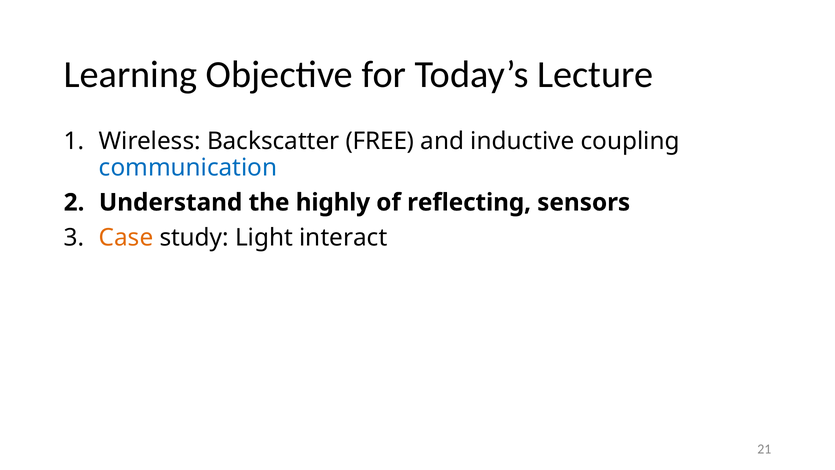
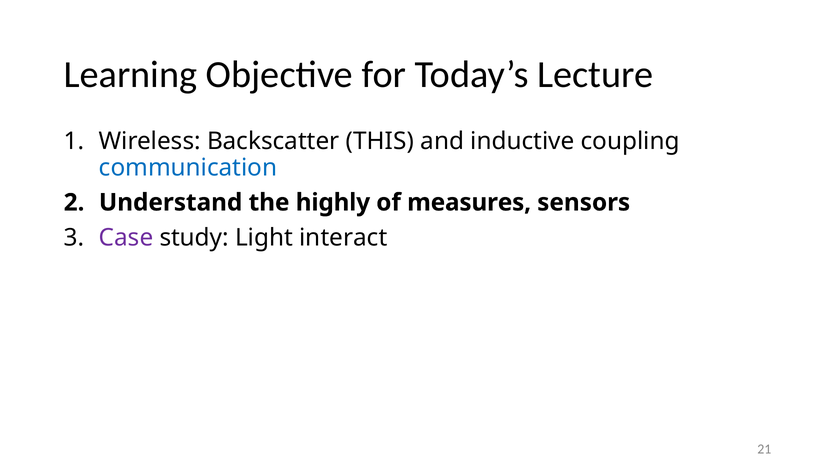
FREE: FREE -> THIS (380, 141)
reflecting: reflecting -> measures (469, 202)
Case colour: orange -> purple (126, 237)
